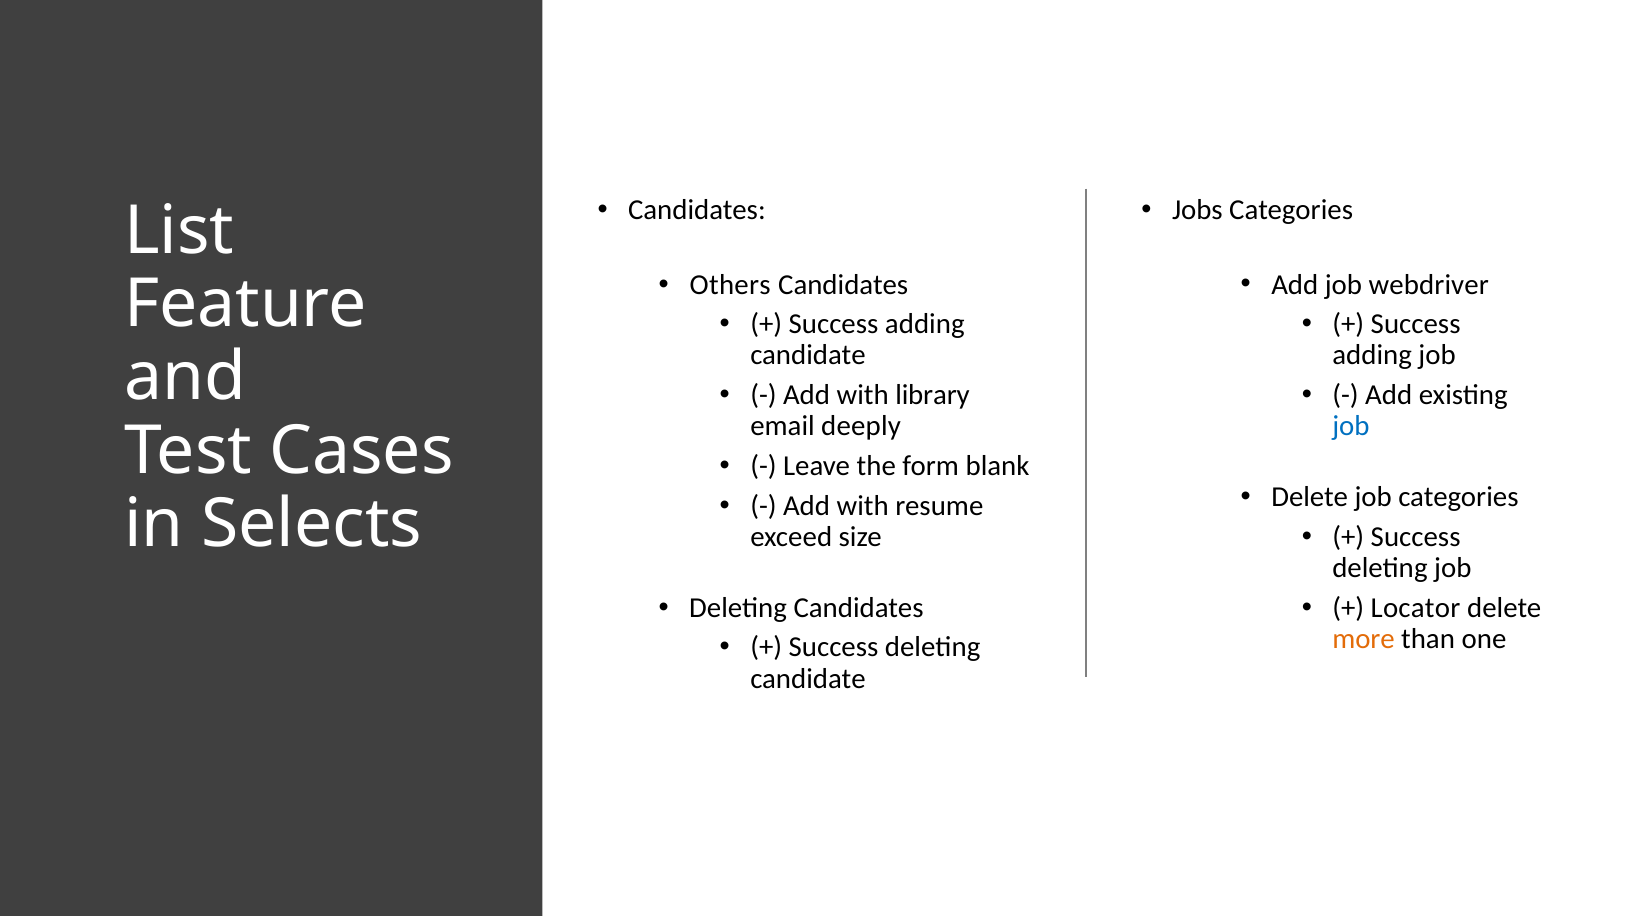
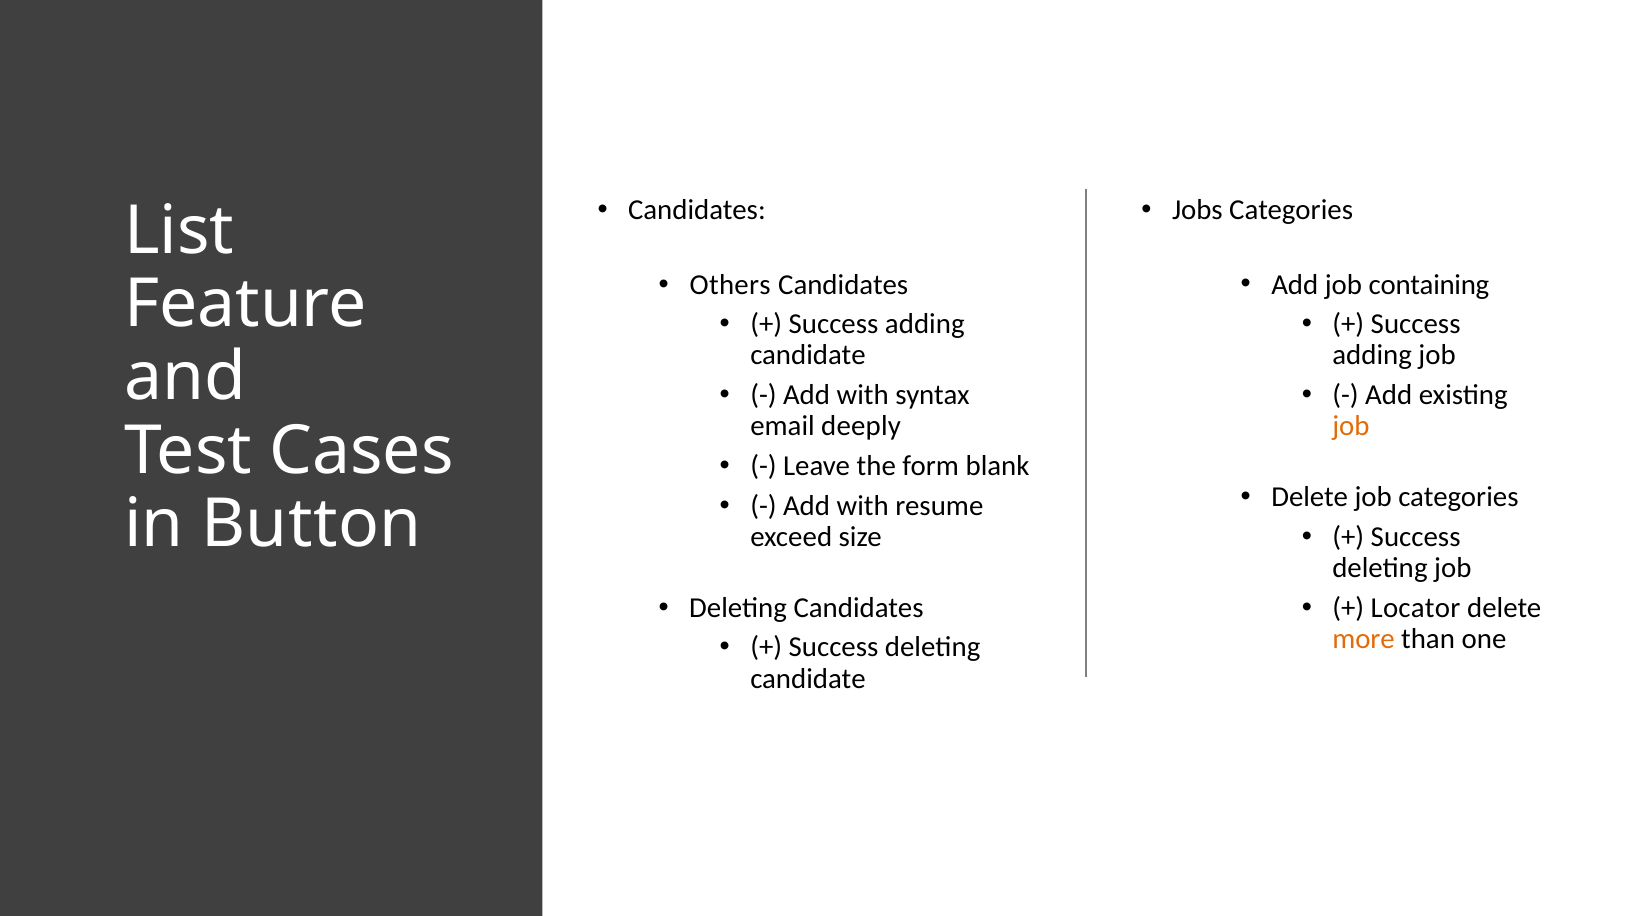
webdriver: webdriver -> containing (1429, 285)
library: library -> syntax (933, 395)
job colour: blue -> orange (1351, 426)
Selects: Selects -> Button (311, 524)
